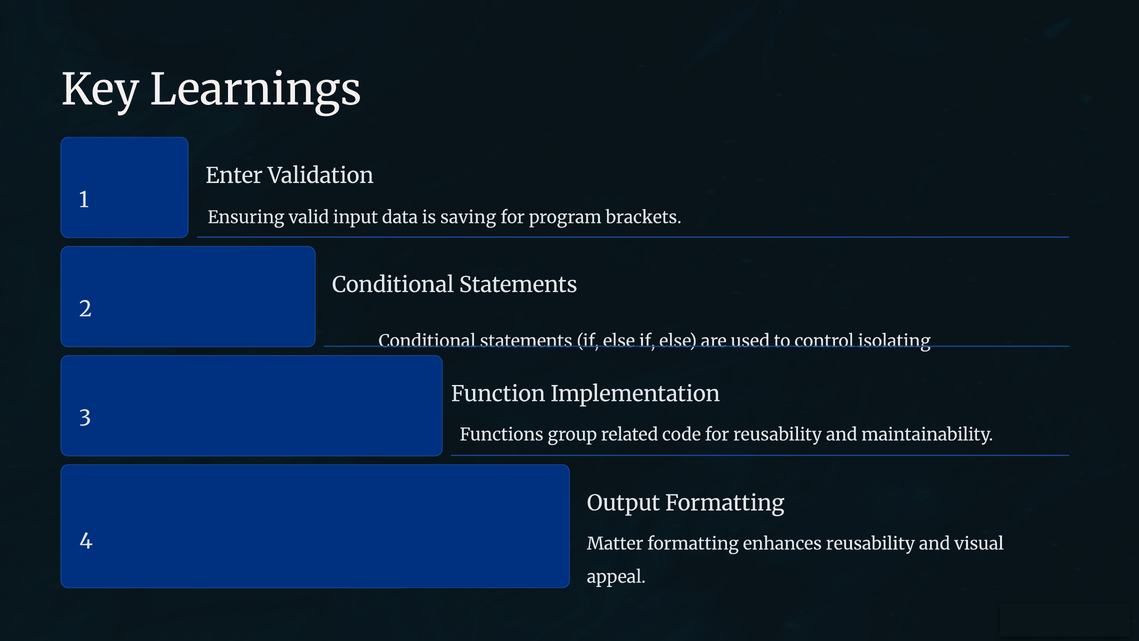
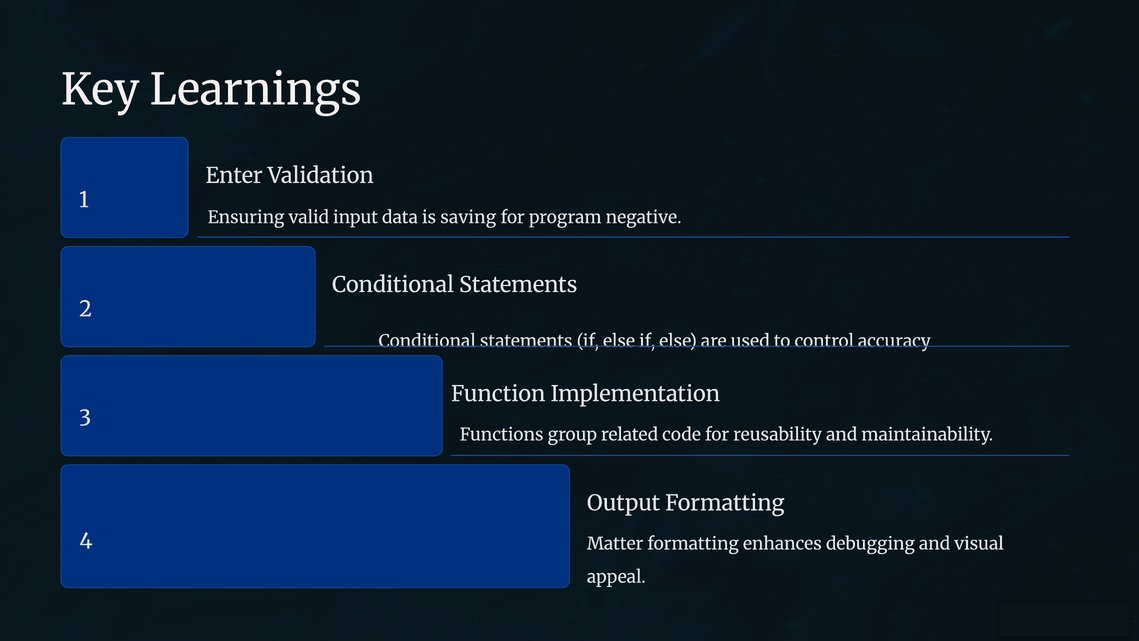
brackets: brackets -> negative (644, 217)
isolating: isolating -> accuracy (894, 341)
enhances reusability: reusability -> debugging (870, 544)
